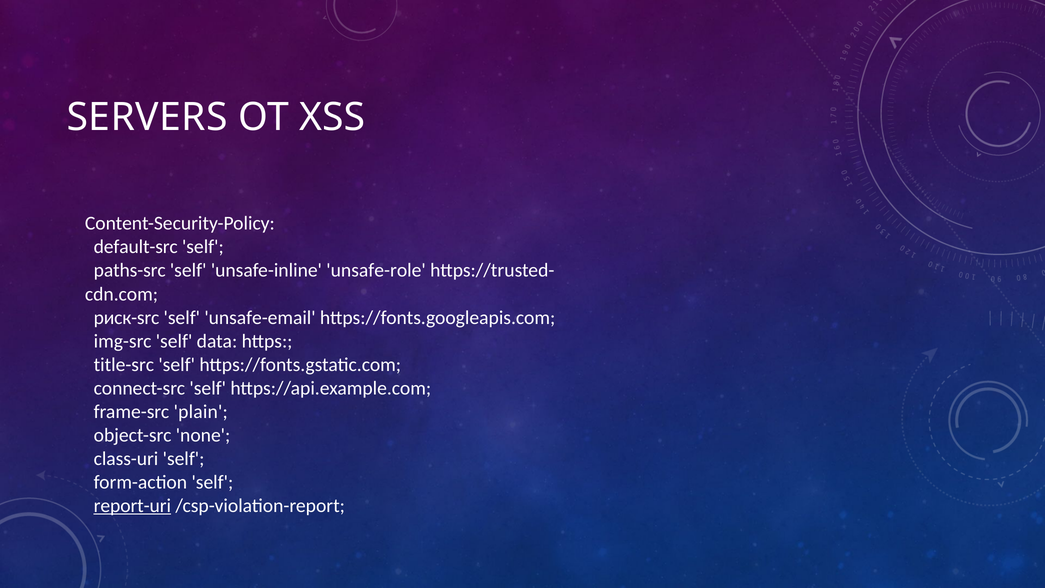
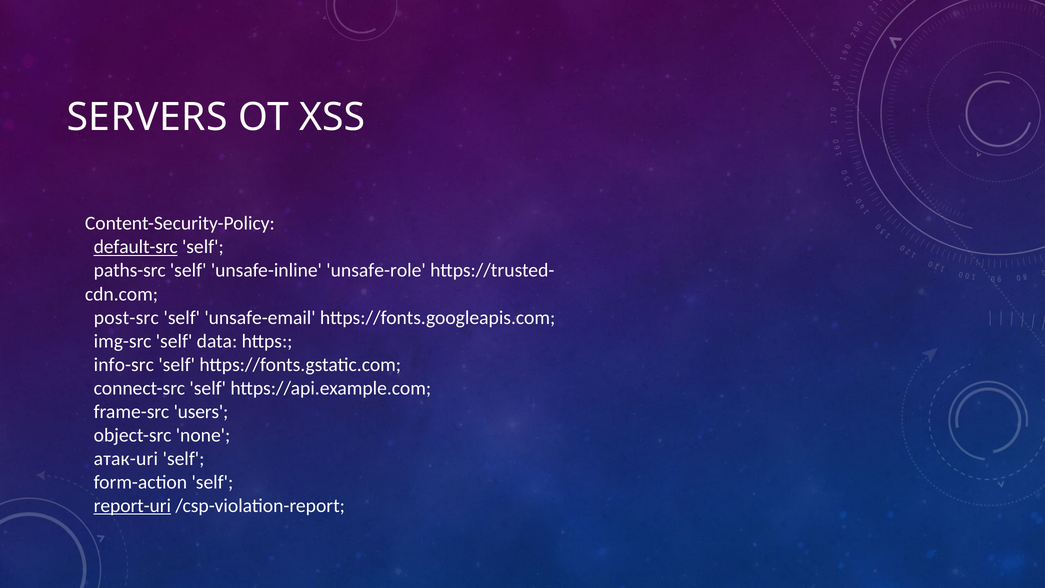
default-src underline: none -> present (136, 247)
риск-src: риск-src -> post-src (126, 317)
title-src: title-src -> info-src (124, 364)
plain: plain -> users (201, 412)
class-uri: class-uri -> атак-uri (126, 459)
